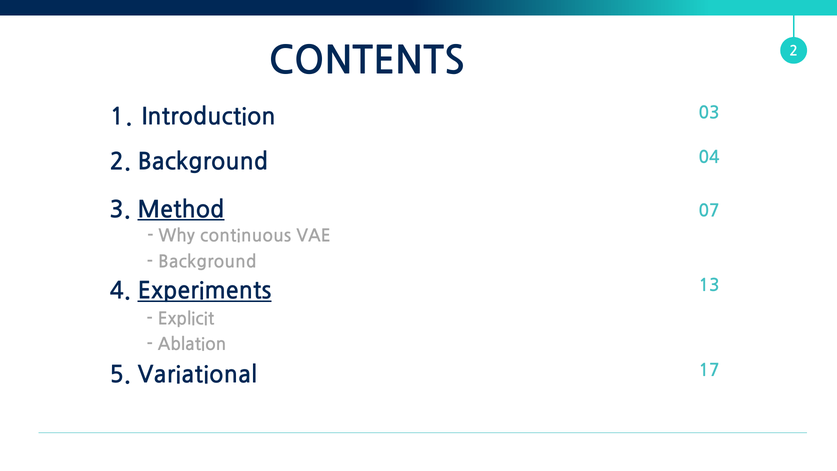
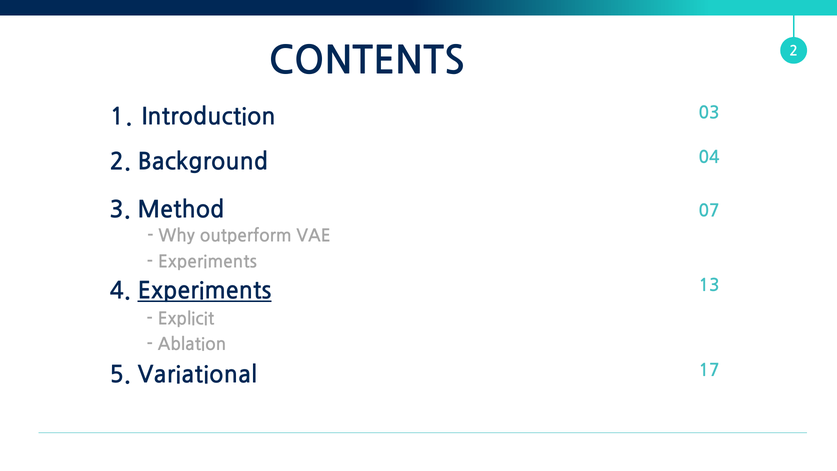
Method underline: present -> none (181, 210)
continuous: continuous -> outperform (246, 236)
Background: Background -> Experiments (207, 262)
